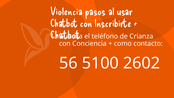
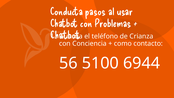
Violencia: Violencia -> Conducta (67, 12)
Inscribirte: Inscribirte -> Problemas (113, 23)
2602: 2602 -> 6944 (142, 63)
